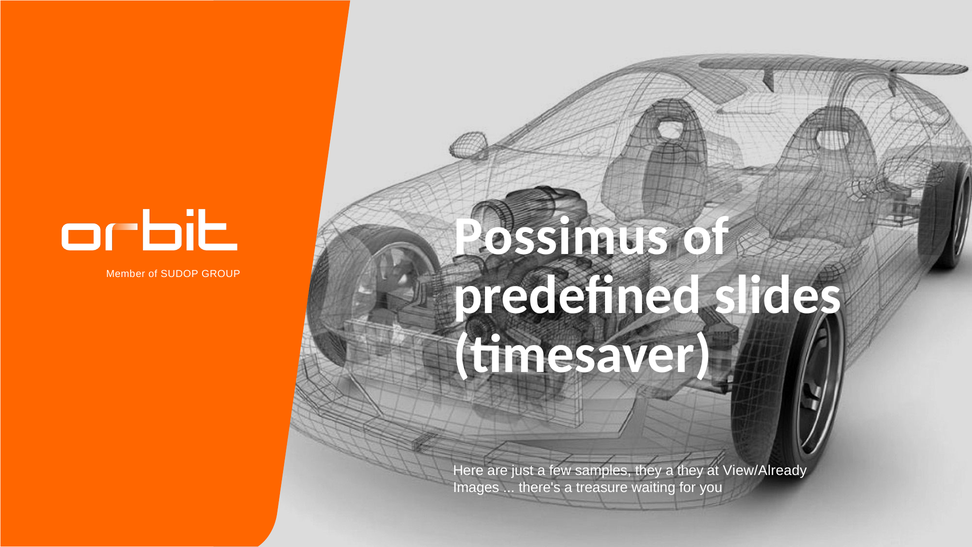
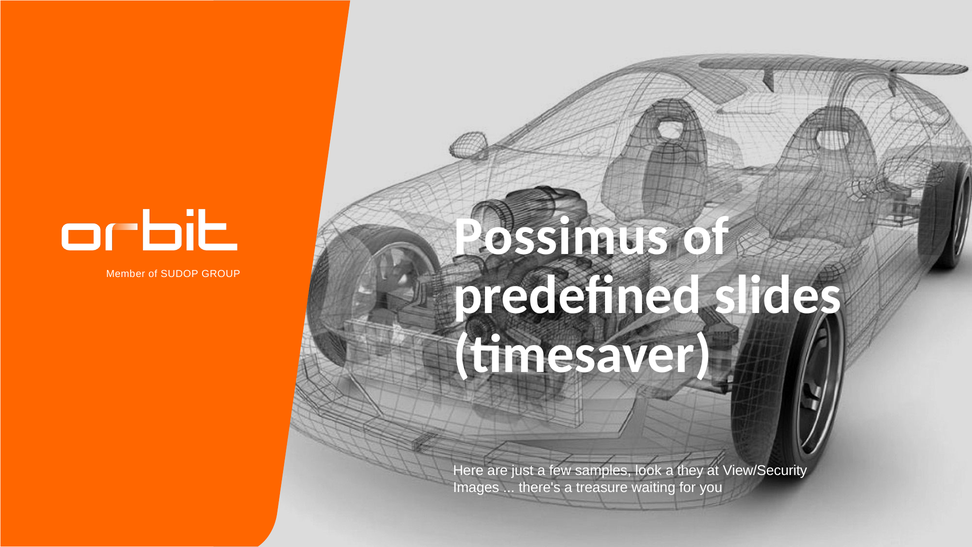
samples they: they -> look (648, 471)
View/Already: View/Already -> View/Security (765, 471)
